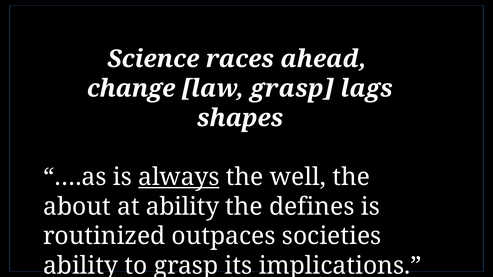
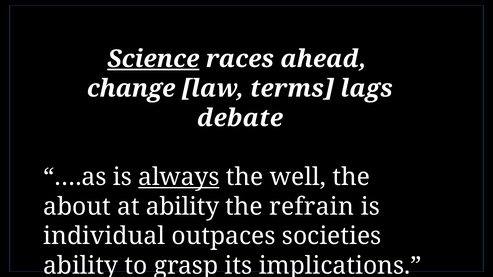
Science underline: none -> present (153, 59)
law grasp: grasp -> terms (292, 89)
shapes: shapes -> debate (240, 118)
defines: defines -> refrain (312, 207)
routinized: routinized -> individual (104, 236)
